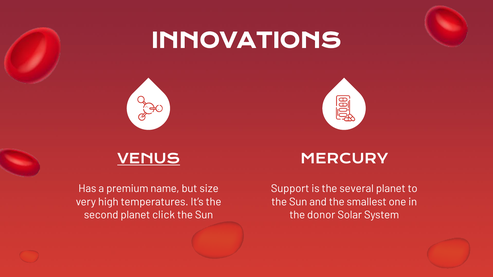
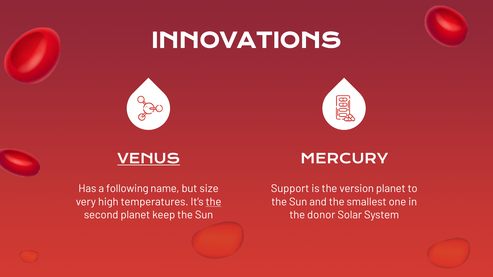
premium: premium -> following (127, 189)
several: several -> version (357, 189)
the underline: none -> present (214, 202)
click: click -> keep (164, 215)
